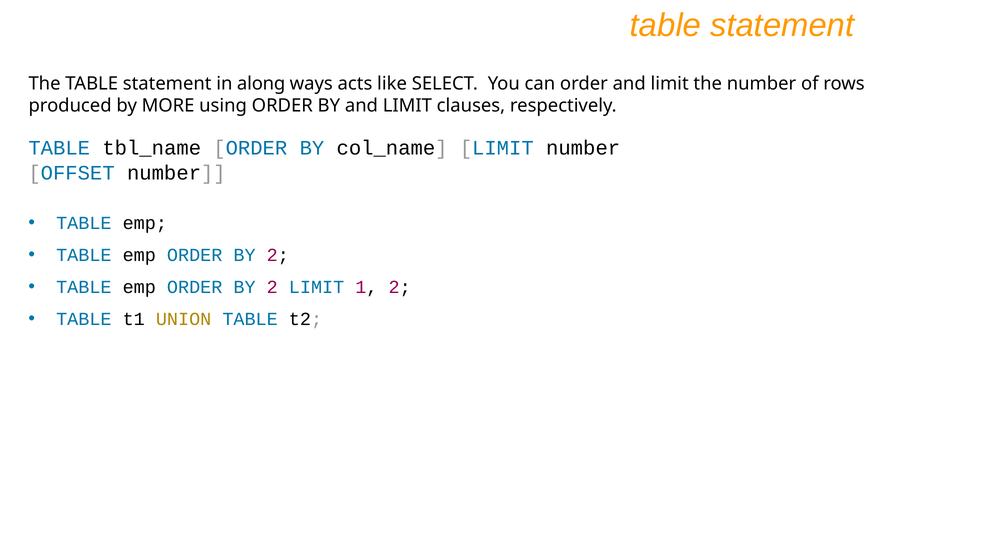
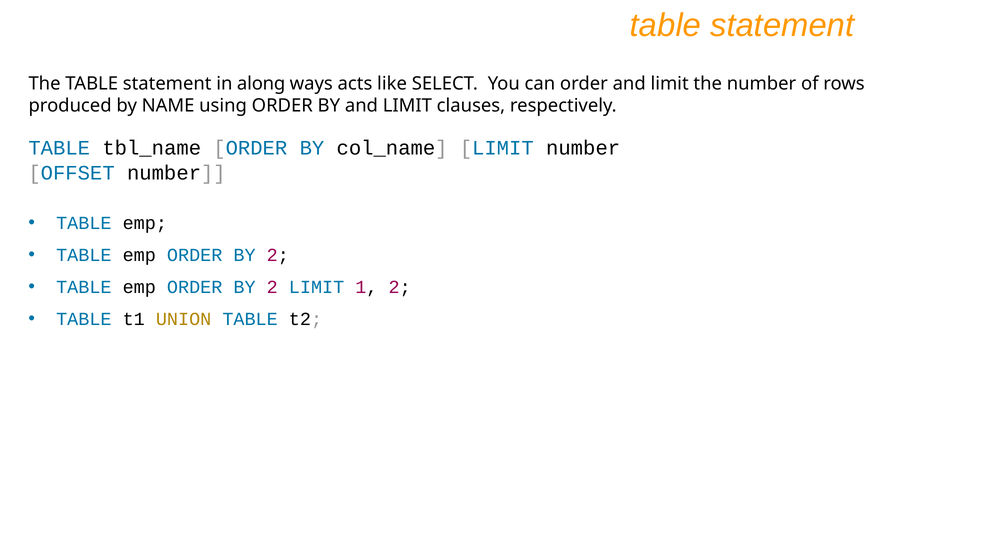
MORE: MORE -> NAME (168, 106)
